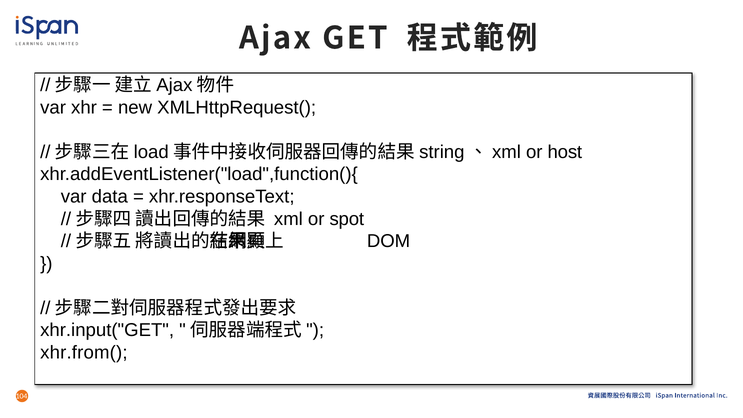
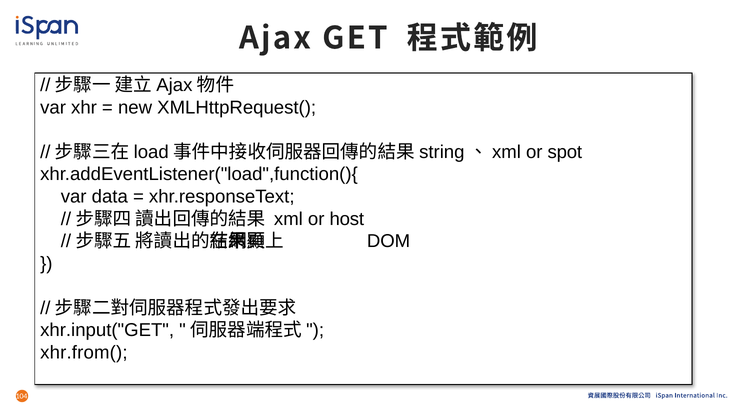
host: host -> spot (565, 152)
spot: spot -> host (347, 219)
